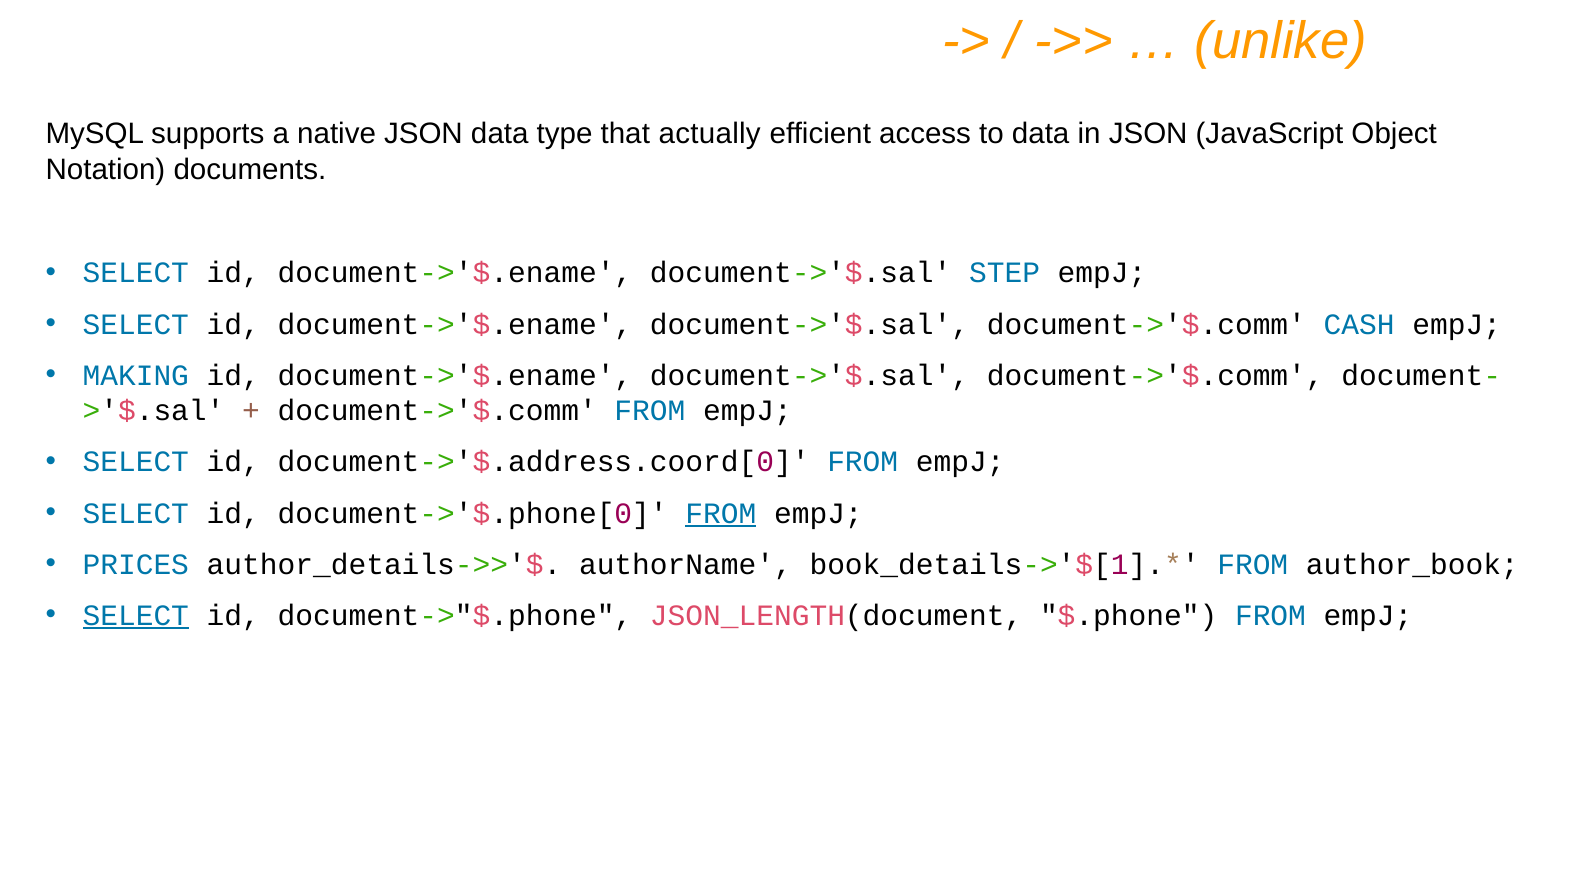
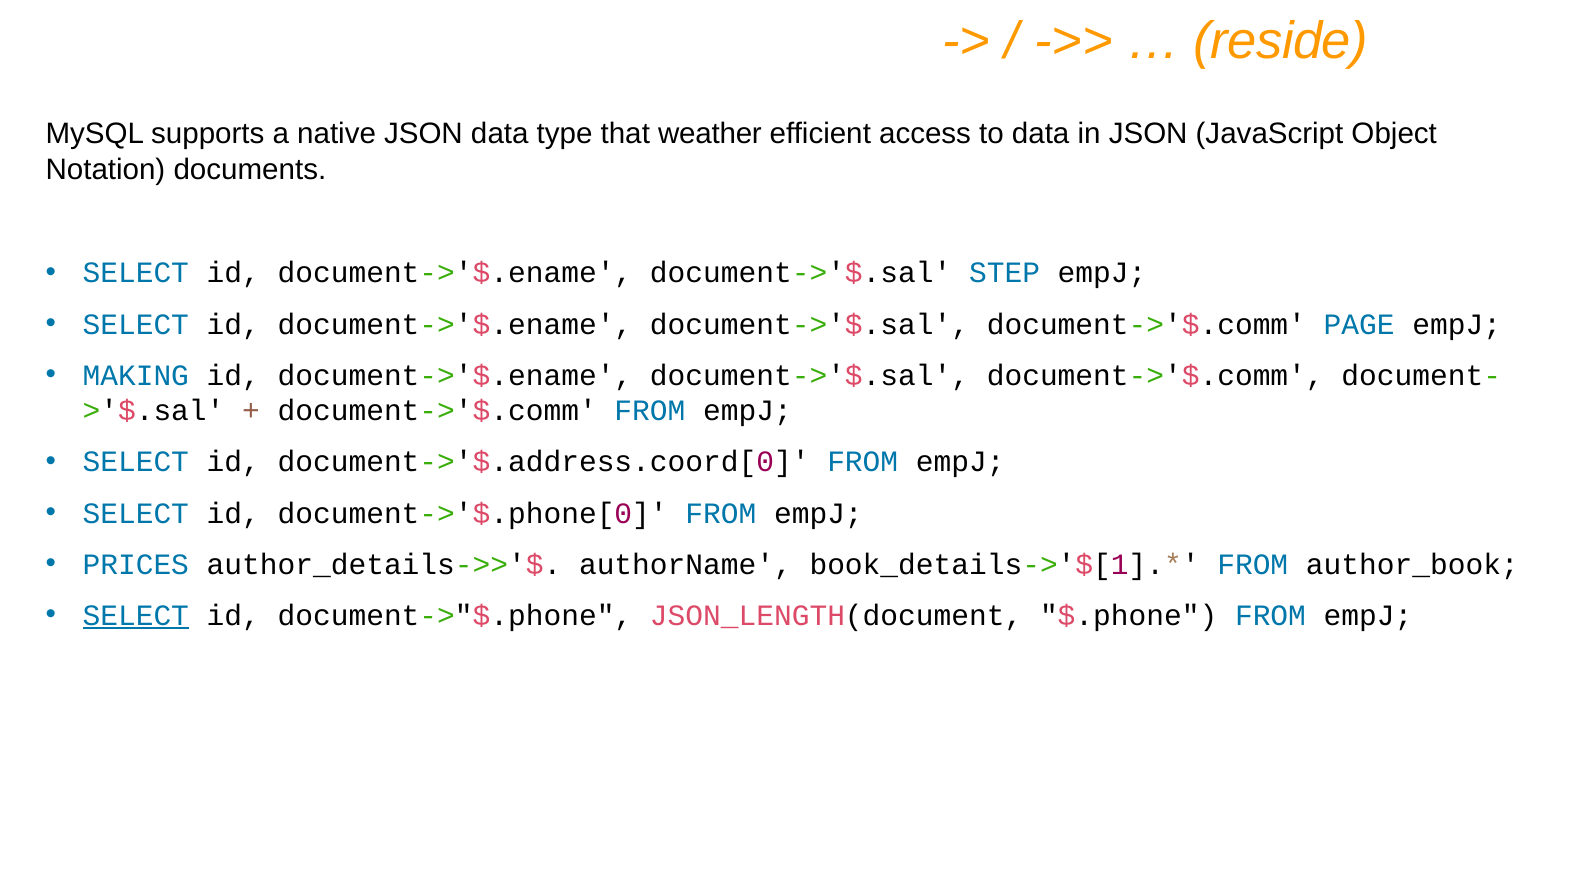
unlike: unlike -> reside (1281, 41)
actually: actually -> weather (710, 134)
CASH: CASH -> PAGE (1359, 325)
FROM underline: present -> none (721, 514)
